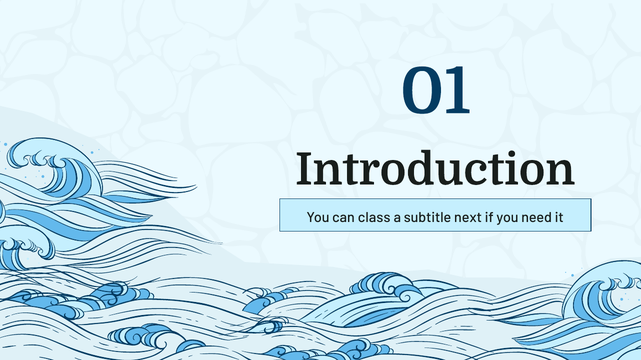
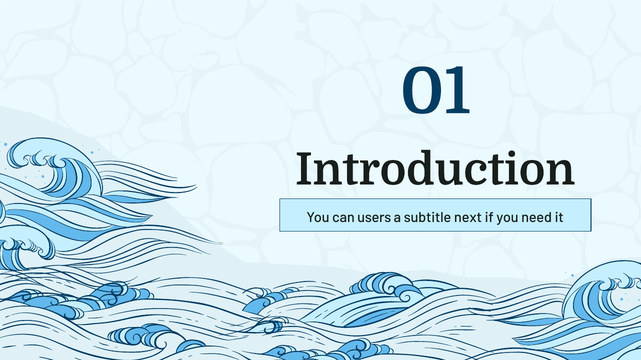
class: class -> users (374, 218)
